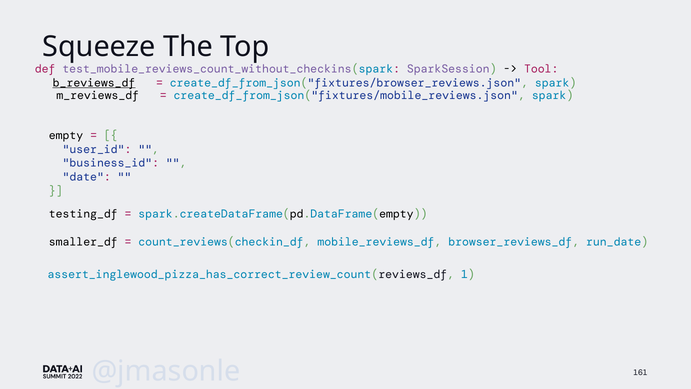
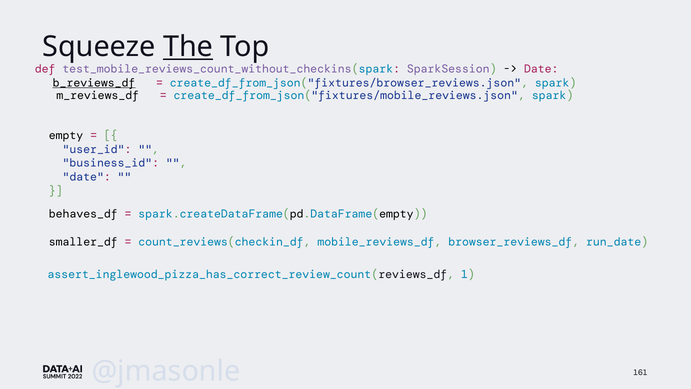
The underline: none -> present (188, 47)
Tool: Tool -> Date (541, 69)
testing_df: testing_df -> behaves_df (83, 214)
